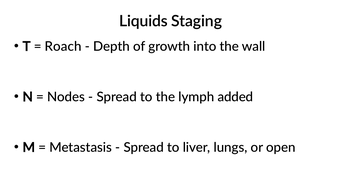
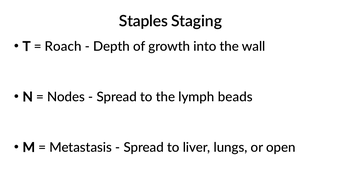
Liquids: Liquids -> Staples (143, 21)
added: added -> beads (235, 97)
